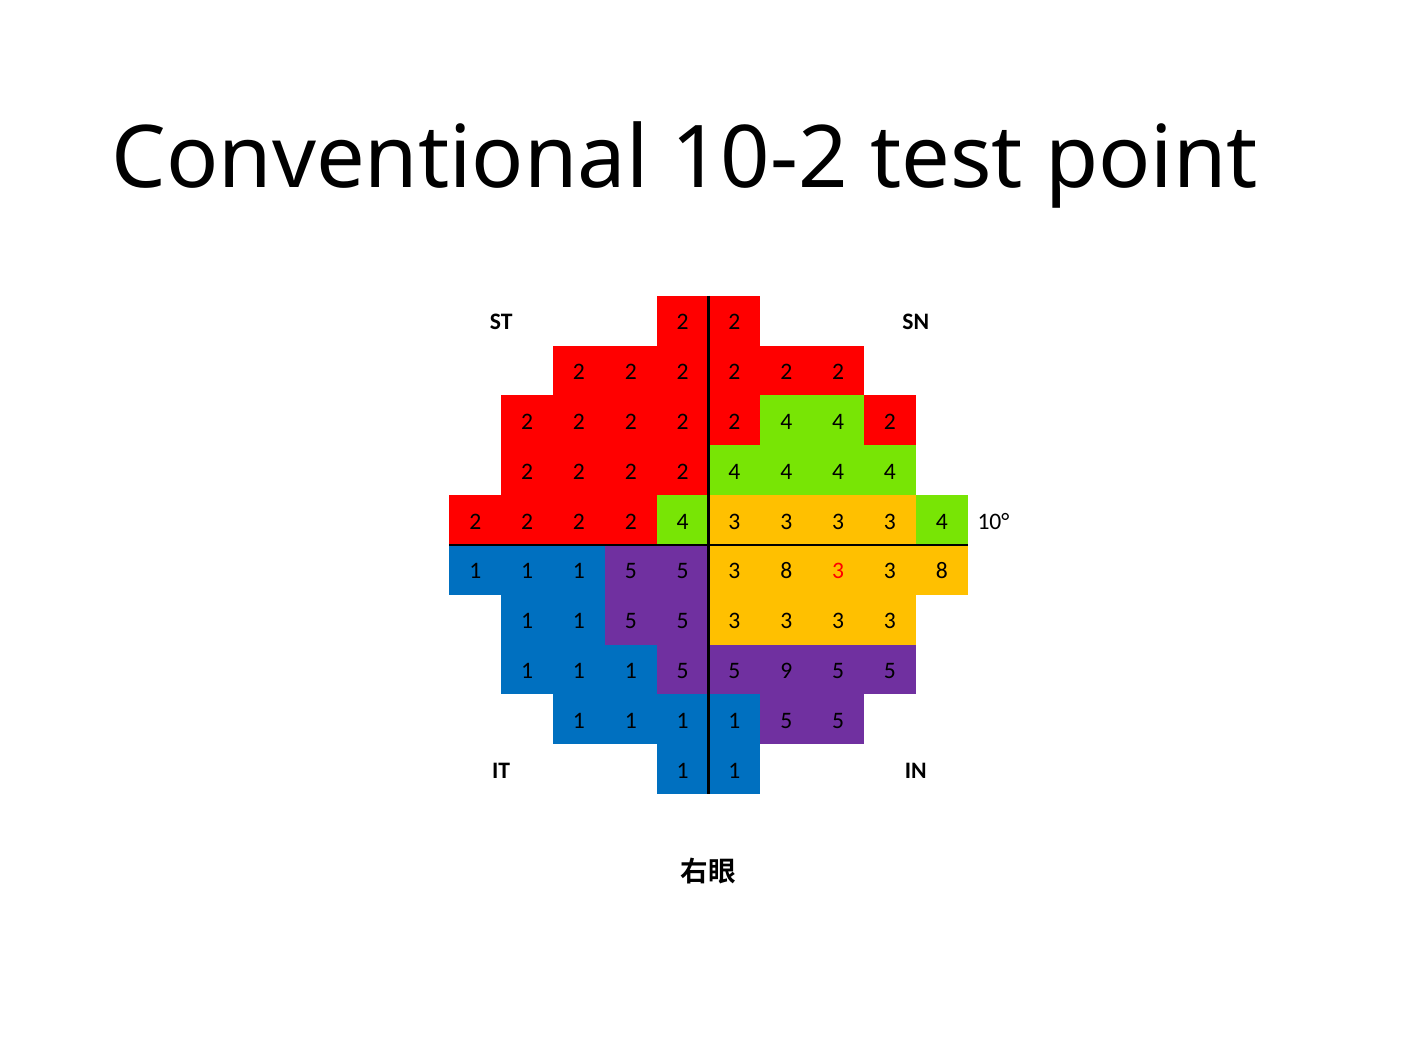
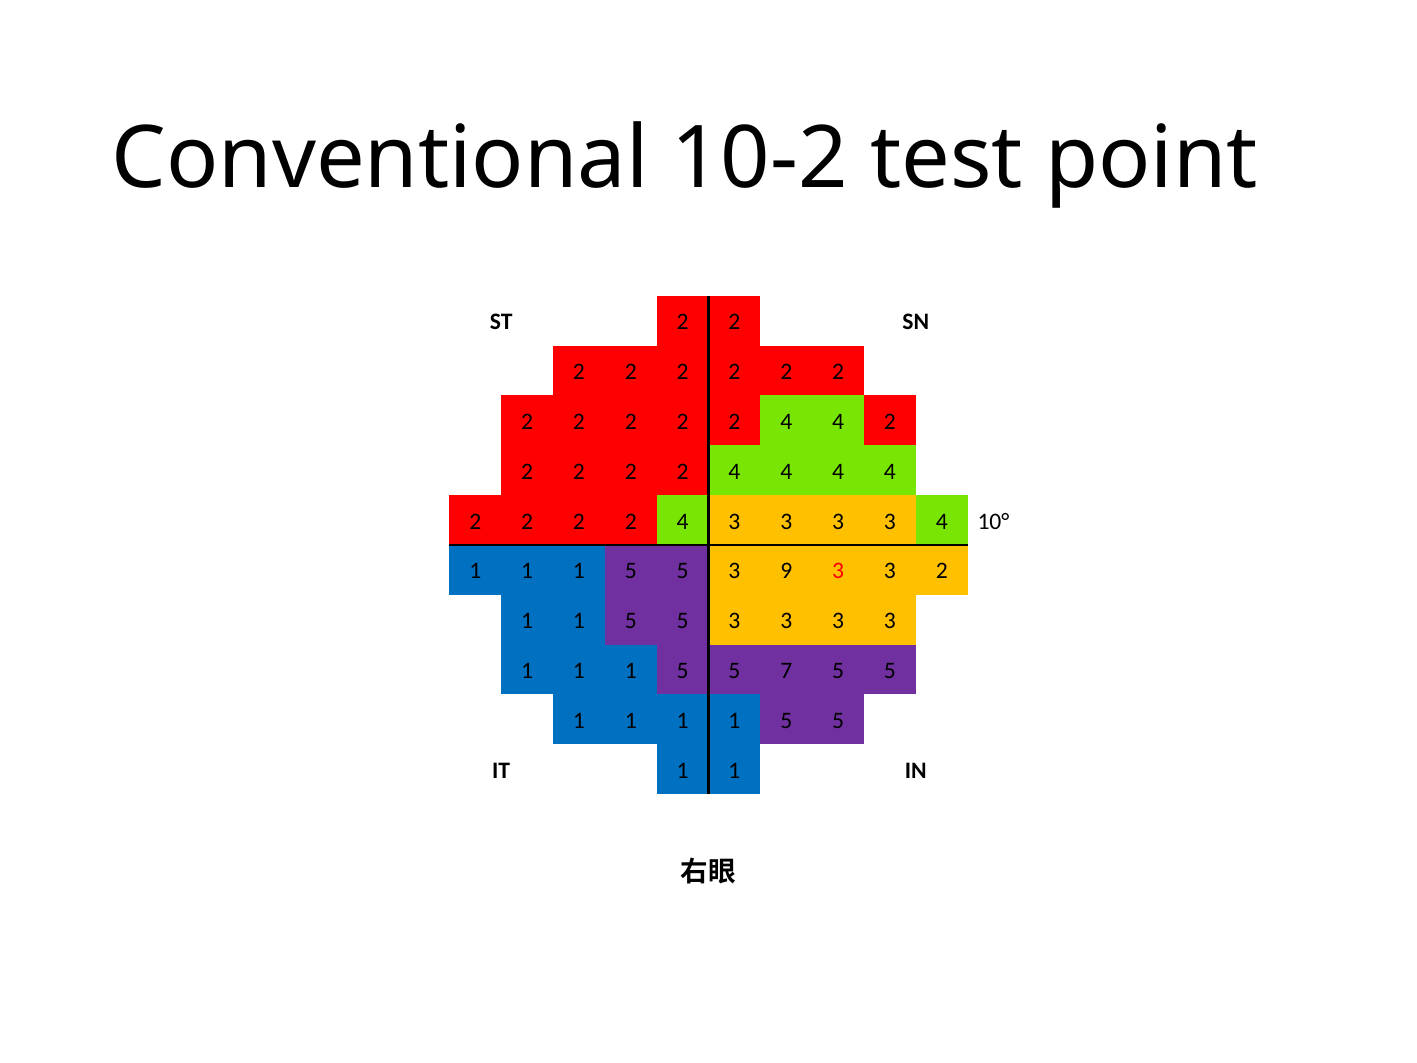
5 3 8: 8 -> 9 (786, 571)
3 3 8: 8 -> 2 (942, 571)
9: 9 -> 7 (786, 671)
